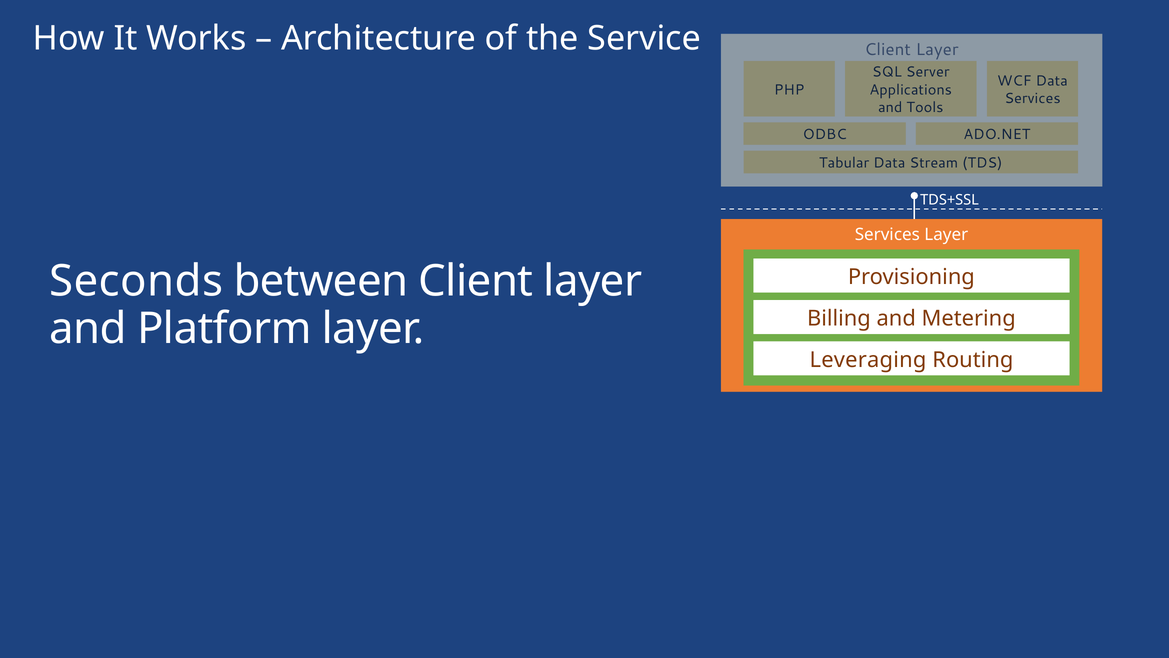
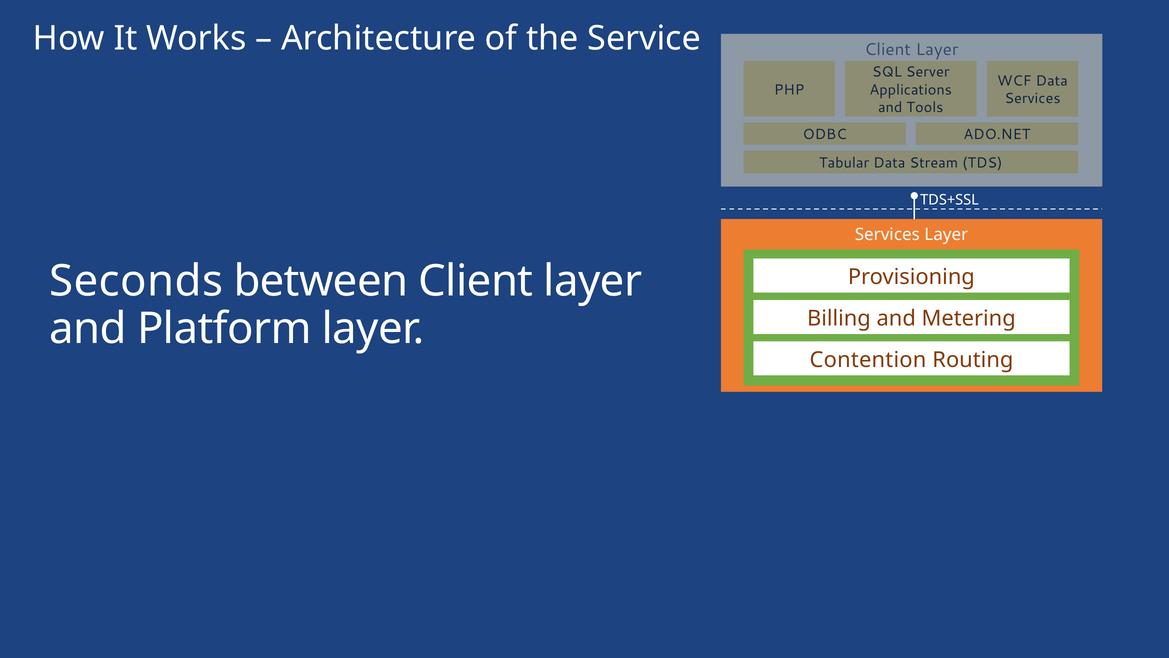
Leveraging: Leveraging -> Contention (868, 360)
